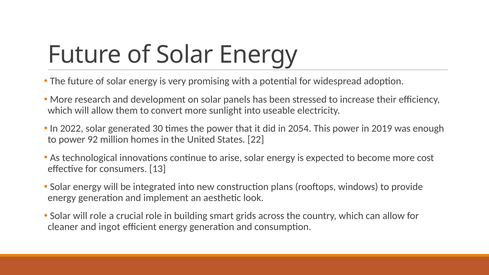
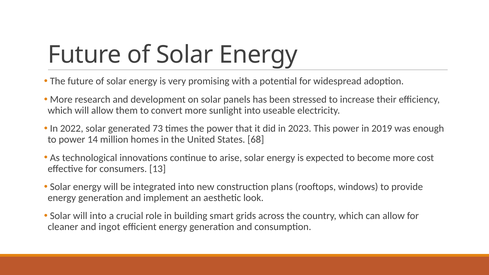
30: 30 -> 73 (158, 129)
2054: 2054 -> 2023 (300, 129)
92: 92 -> 14 (93, 140)
22: 22 -> 68 (256, 140)
will role: role -> into (98, 216)
